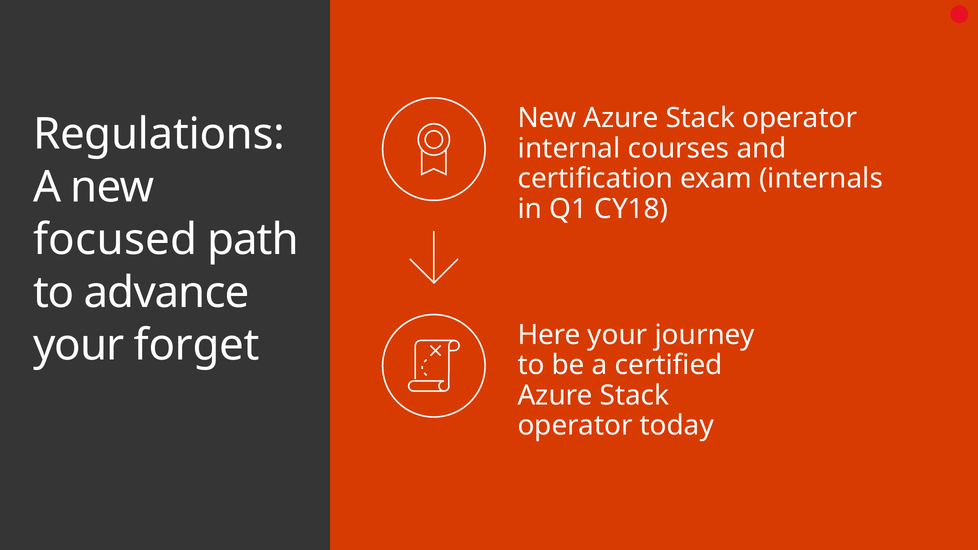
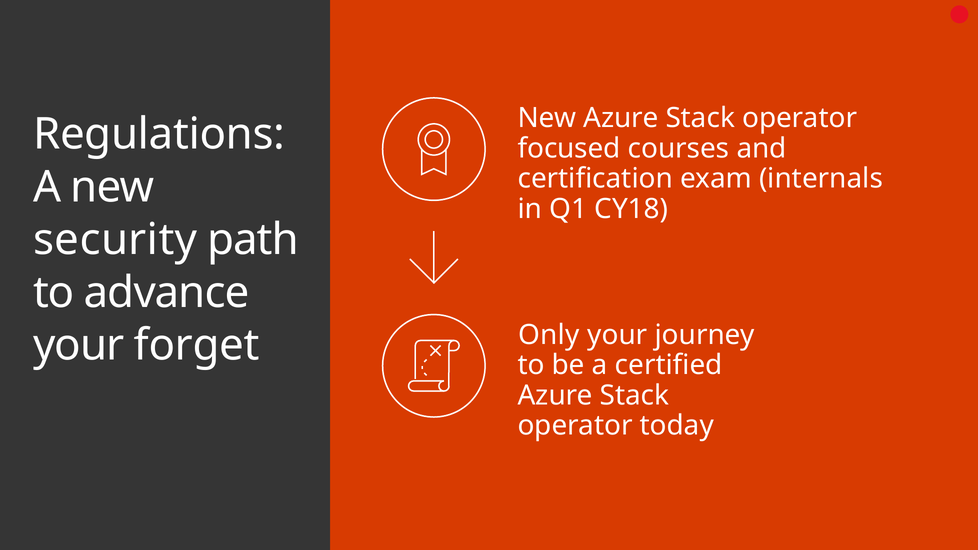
internal: internal -> focused (569, 148)
focused: focused -> security (115, 240)
Here: Here -> Only (549, 335)
